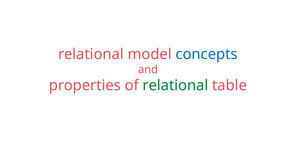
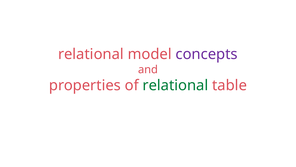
concepts colour: blue -> purple (207, 54)
